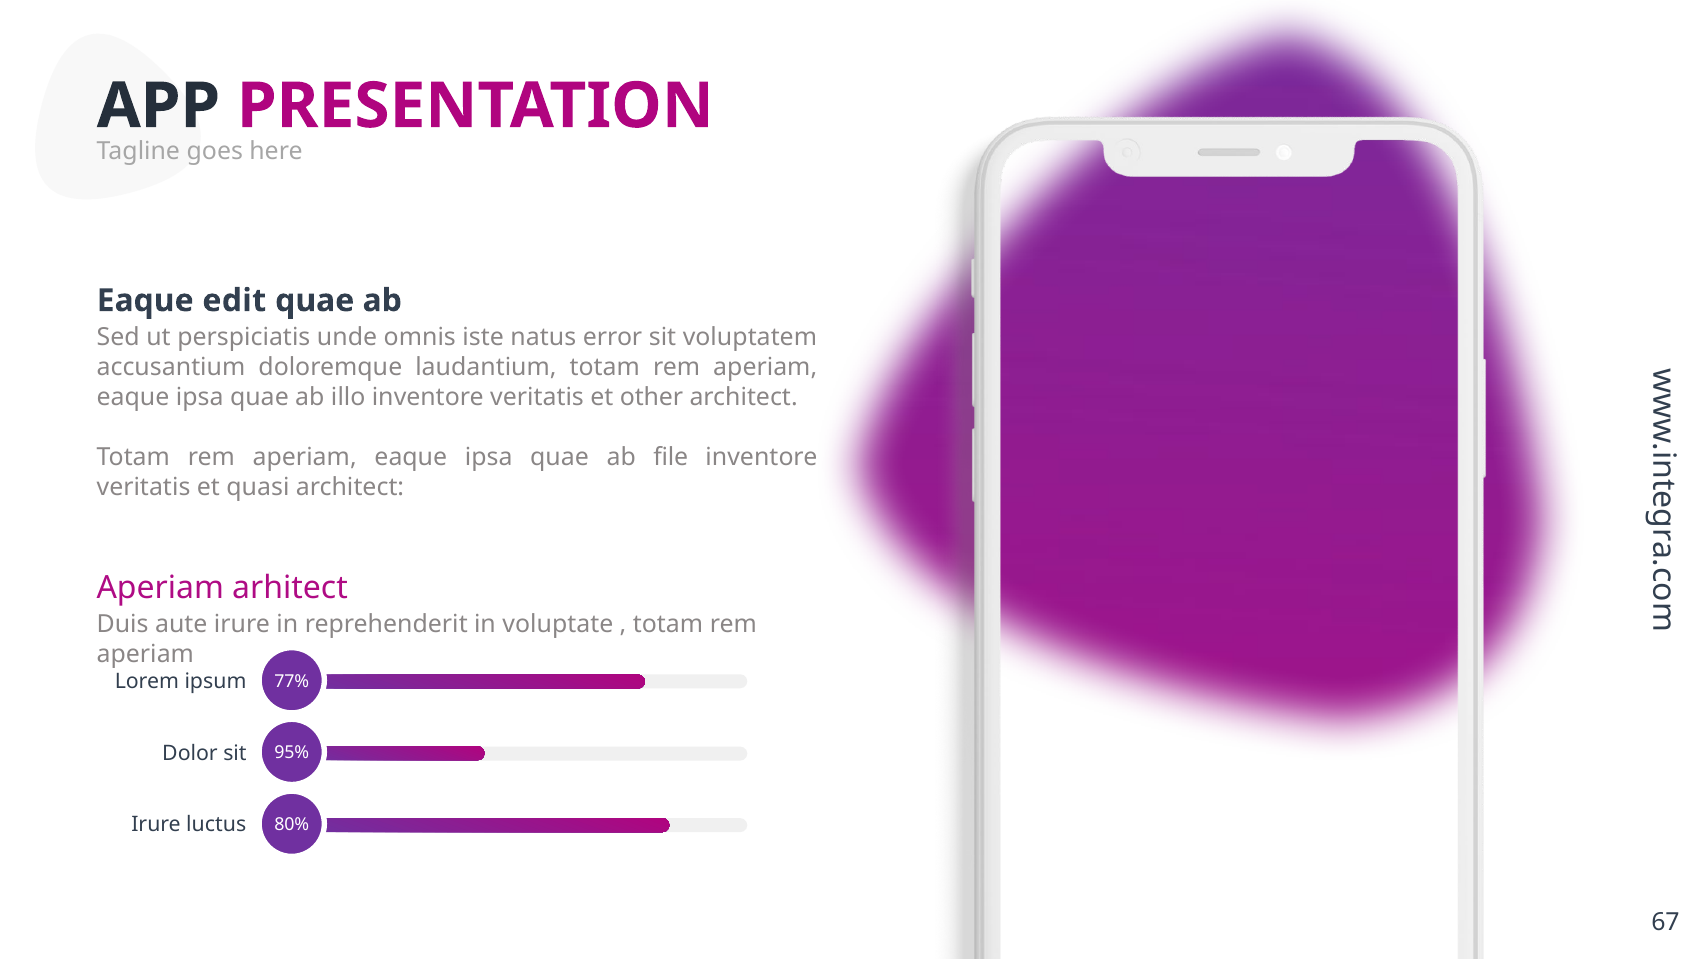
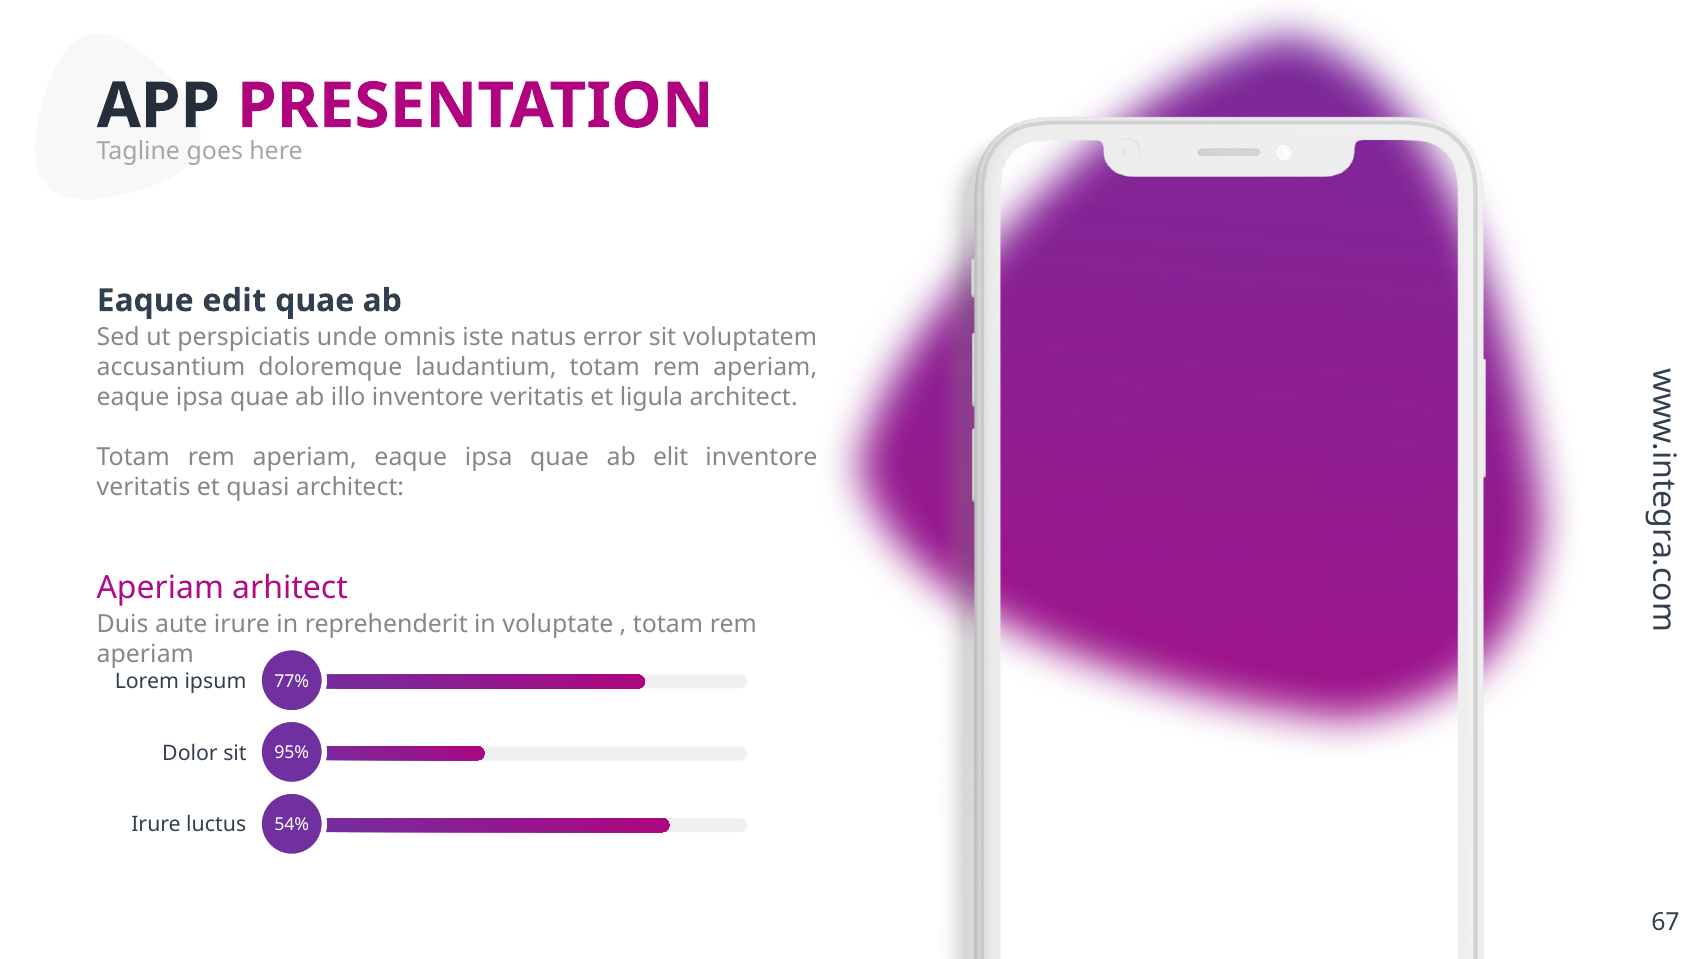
other: other -> ligula (651, 397)
file: file -> elit (671, 457)
80%: 80% -> 54% (292, 825)
